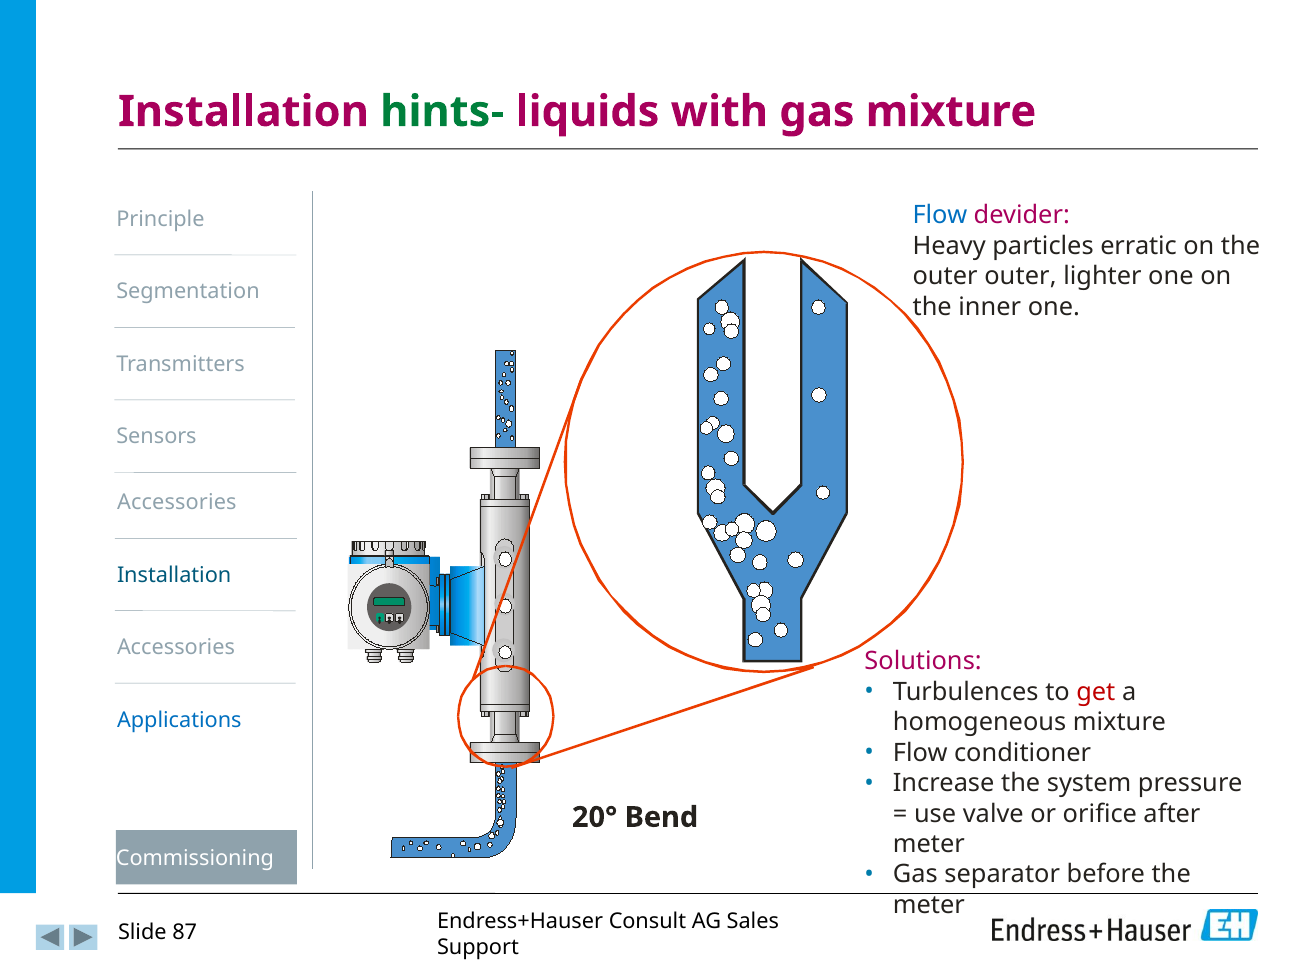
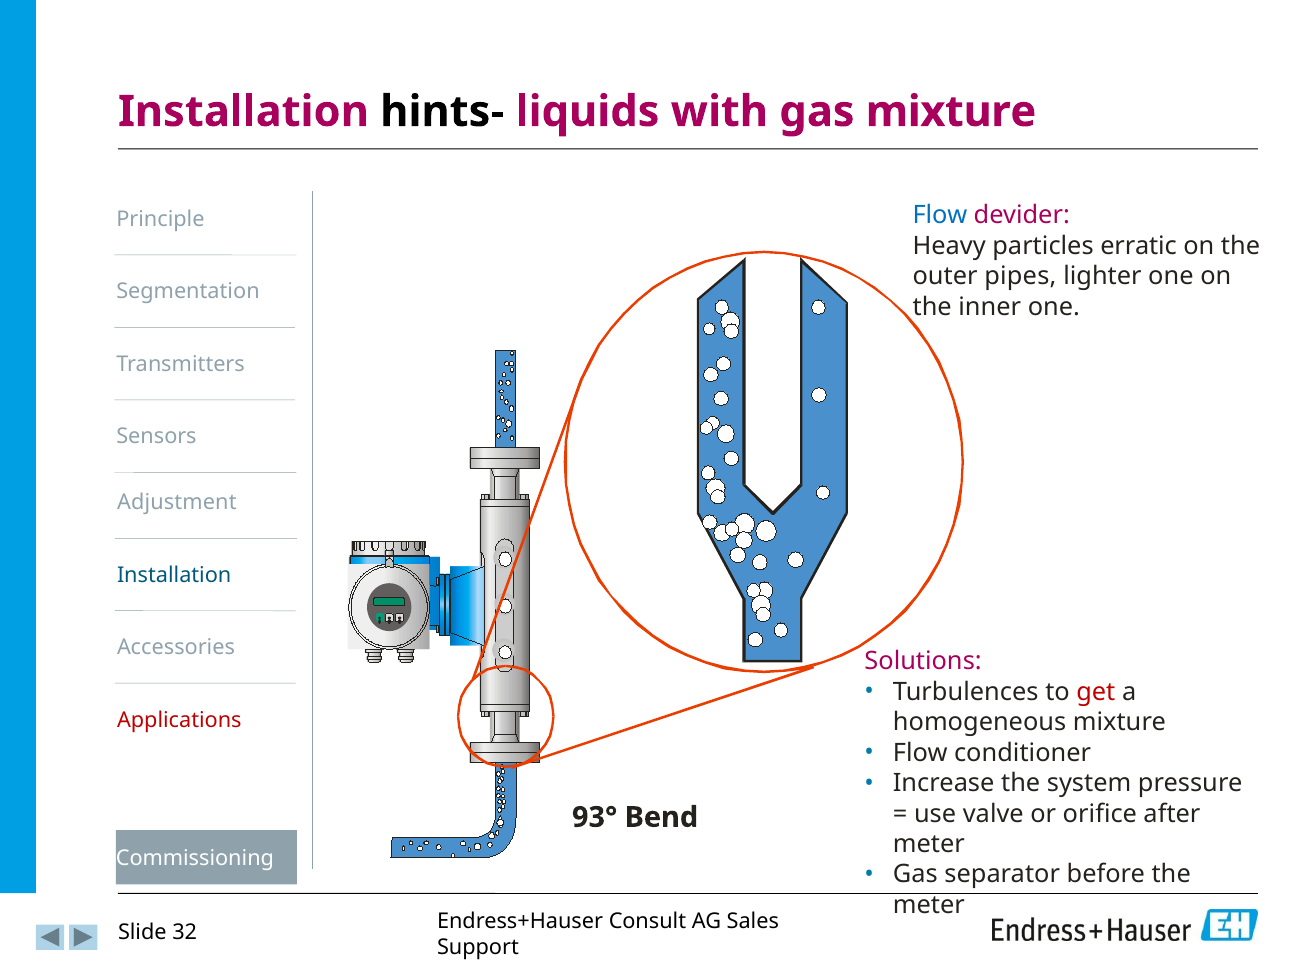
hints- colour: green -> black (442, 112)
outer outer: outer -> pipes (1020, 276)
Accessories: Accessories -> Adjustment (177, 503)
Applications colour: blue -> red (179, 720)
20°: 20° -> 93° (595, 817)
87: 87 -> 32 (185, 933)
